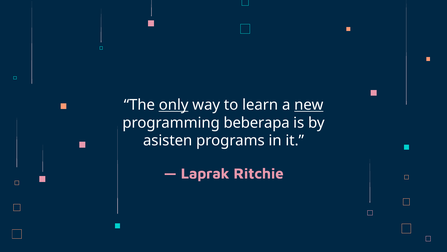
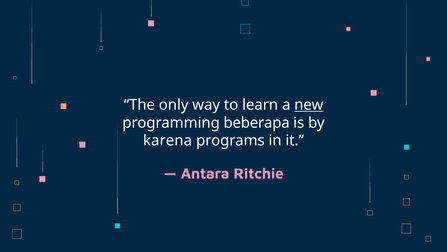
only underline: present -> none (174, 105)
asisten: asisten -> karena (168, 140)
Laprak: Laprak -> Antara (205, 173)
